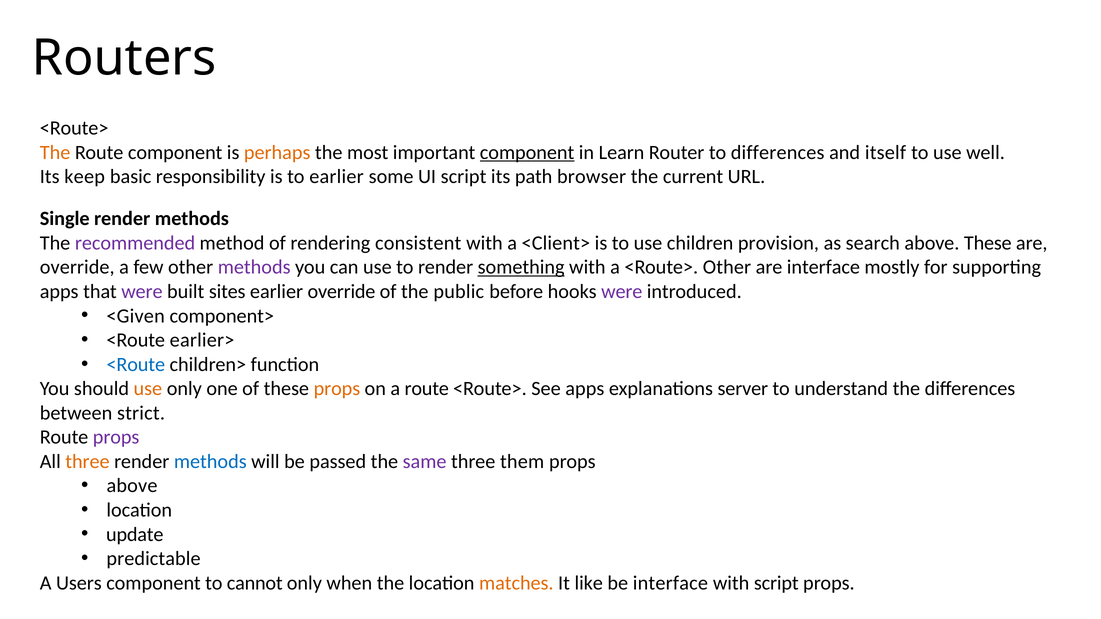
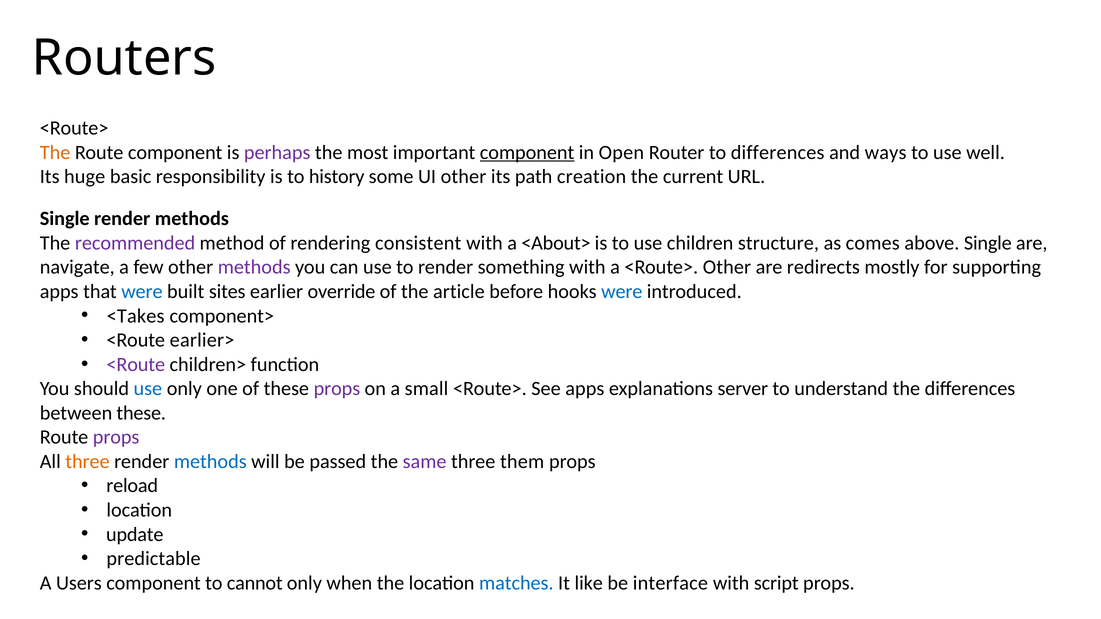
perhaps colour: orange -> purple (277, 152)
Learn: Learn -> Open (621, 152)
itself: itself -> ways (886, 152)
keep: keep -> huge (85, 177)
to earlier: earlier -> history (337, 177)
UI script: script -> other (464, 177)
browser: browser -> creation (592, 177)
<Client>: <Client> -> <About> (556, 243)
provision: provision -> structure (778, 243)
search: search -> comes (873, 243)
above These: These -> Single (988, 243)
override: override -> navigate (77, 267)
something underline: present -> none (521, 267)
are interface: interface -> redirects (823, 267)
were colour: purple -> blue (142, 292)
public: public -> article (459, 292)
were colour: purple -> blue (622, 292)
<Given: <Given -> <Takes (136, 316)
<Route colour: blue -> purple (136, 365)
use colour: orange -> blue (148, 389)
props colour: orange -> purple (337, 389)
a route: route -> small (427, 389)
between strict: strict -> these (141, 413)
above: above -> reload (132, 486)
matches colour: orange -> blue (516, 583)
